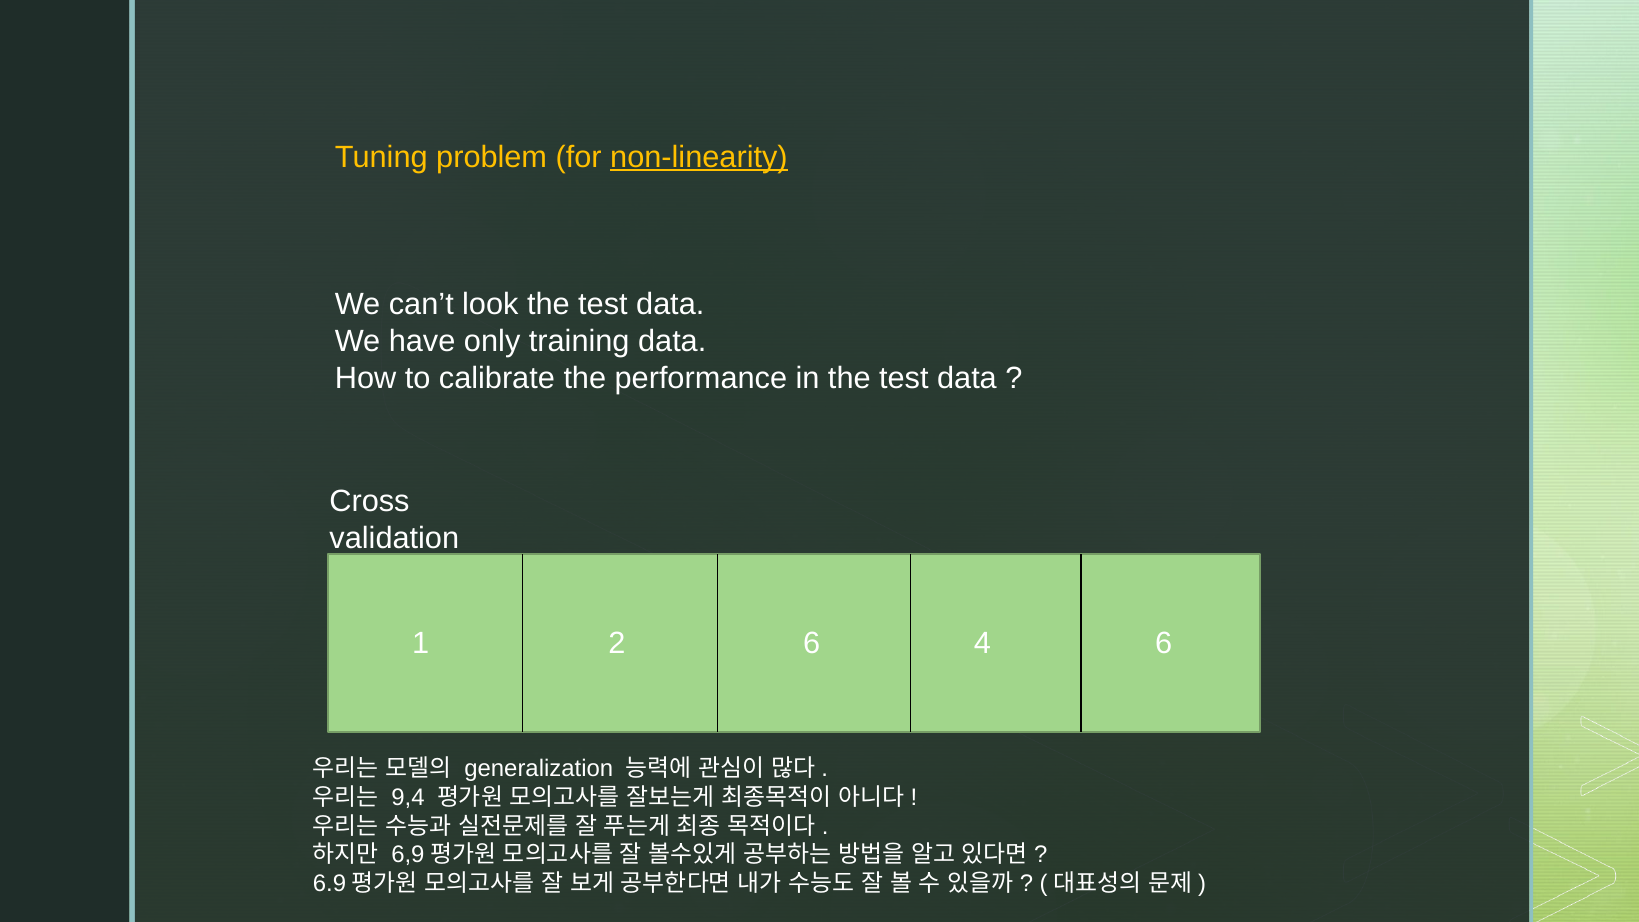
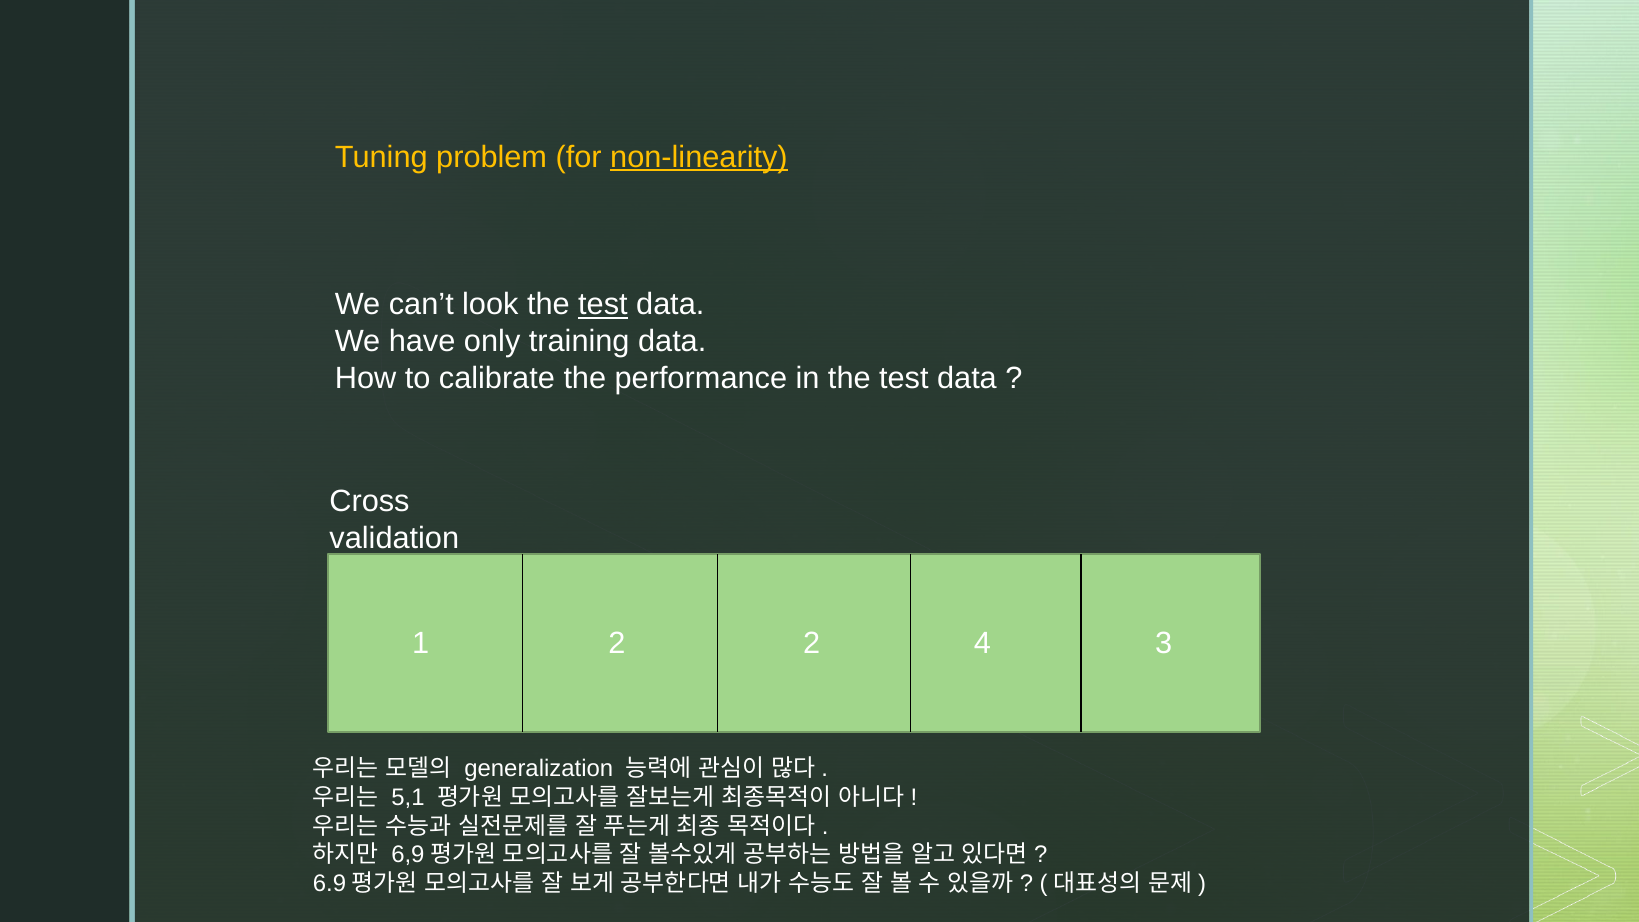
test underline: none -> present (603, 304)
2 6: 6 -> 2 (812, 643)
4 6: 6 -> 3 (1164, 643)
9,4: 9,4 -> 5,1 (408, 798)
